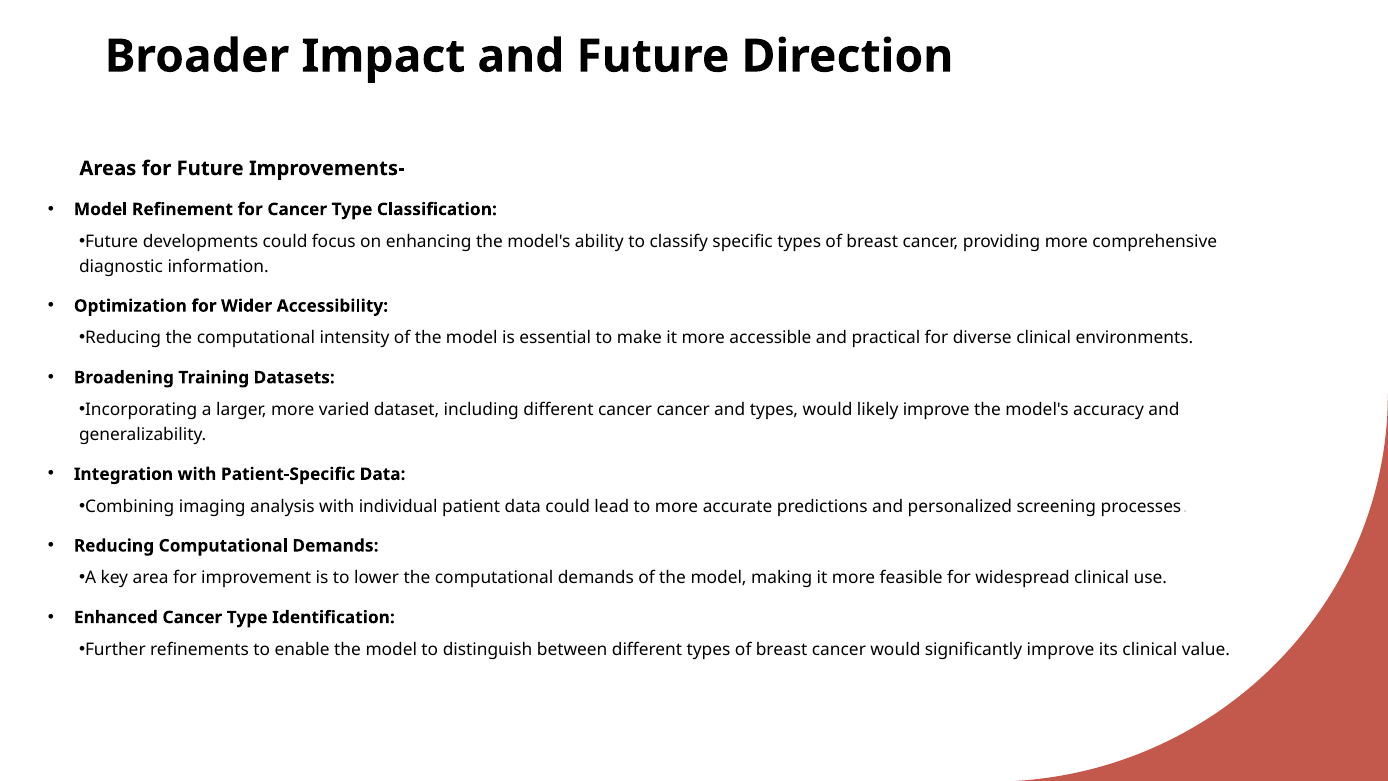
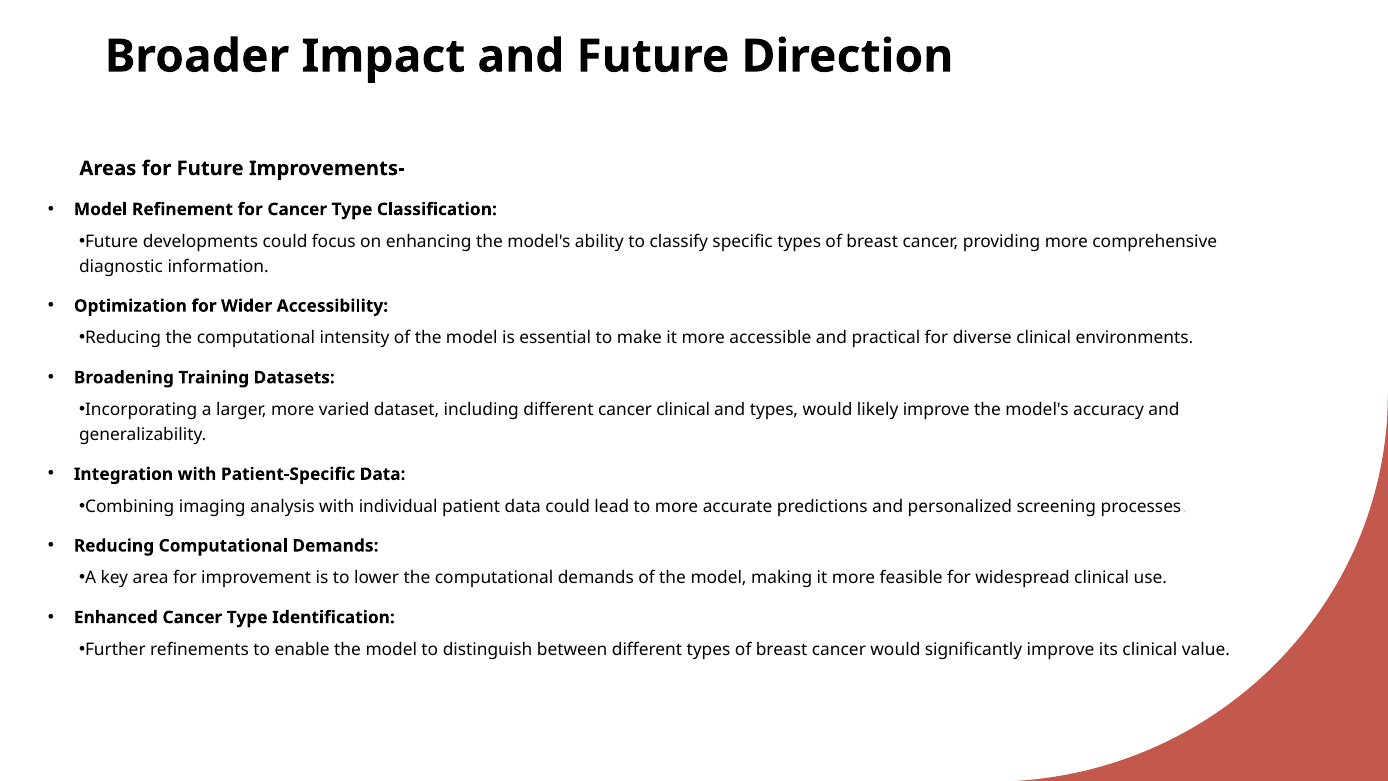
cancer cancer: cancer -> clinical (683, 410)
